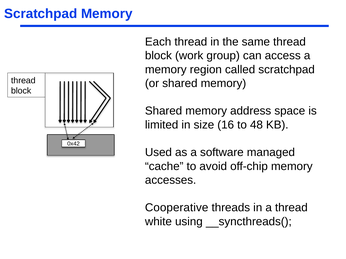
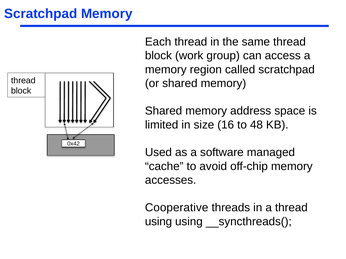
white: white -> using (158, 222)
